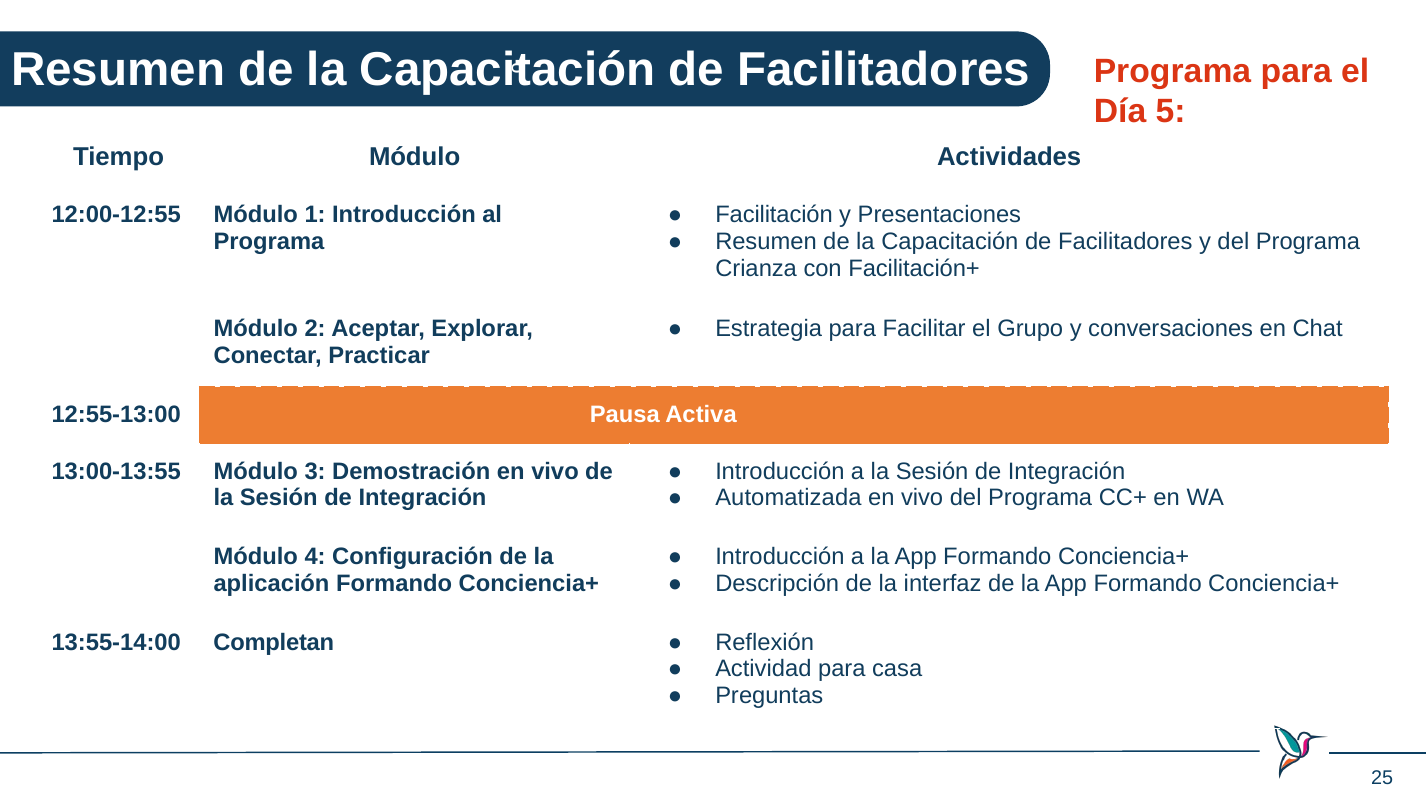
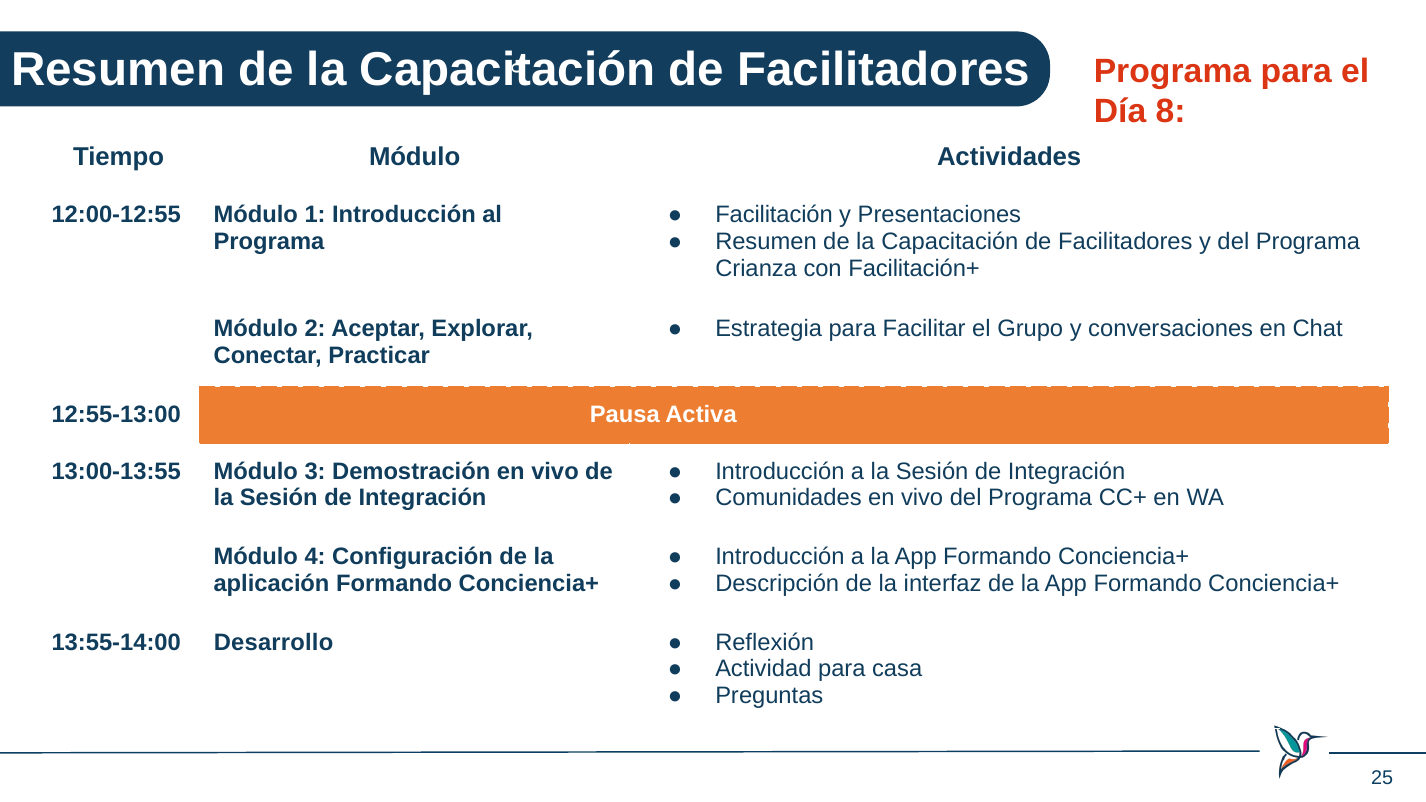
5: 5 -> 8 (1171, 111)
Automatizada: Automatizada -> Comunidades (788, 498)
Completan: Completan -> Desarrollo (274, 643)
